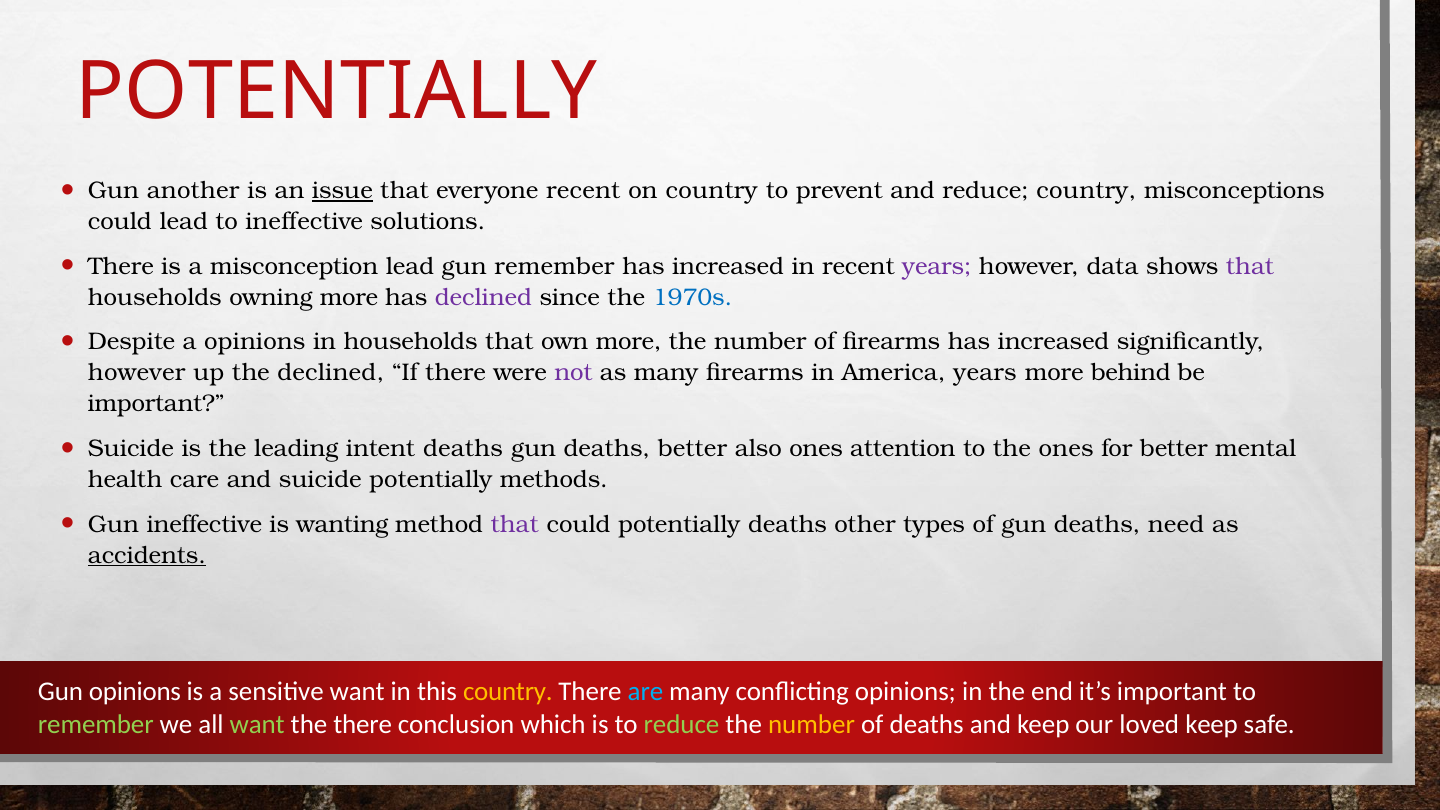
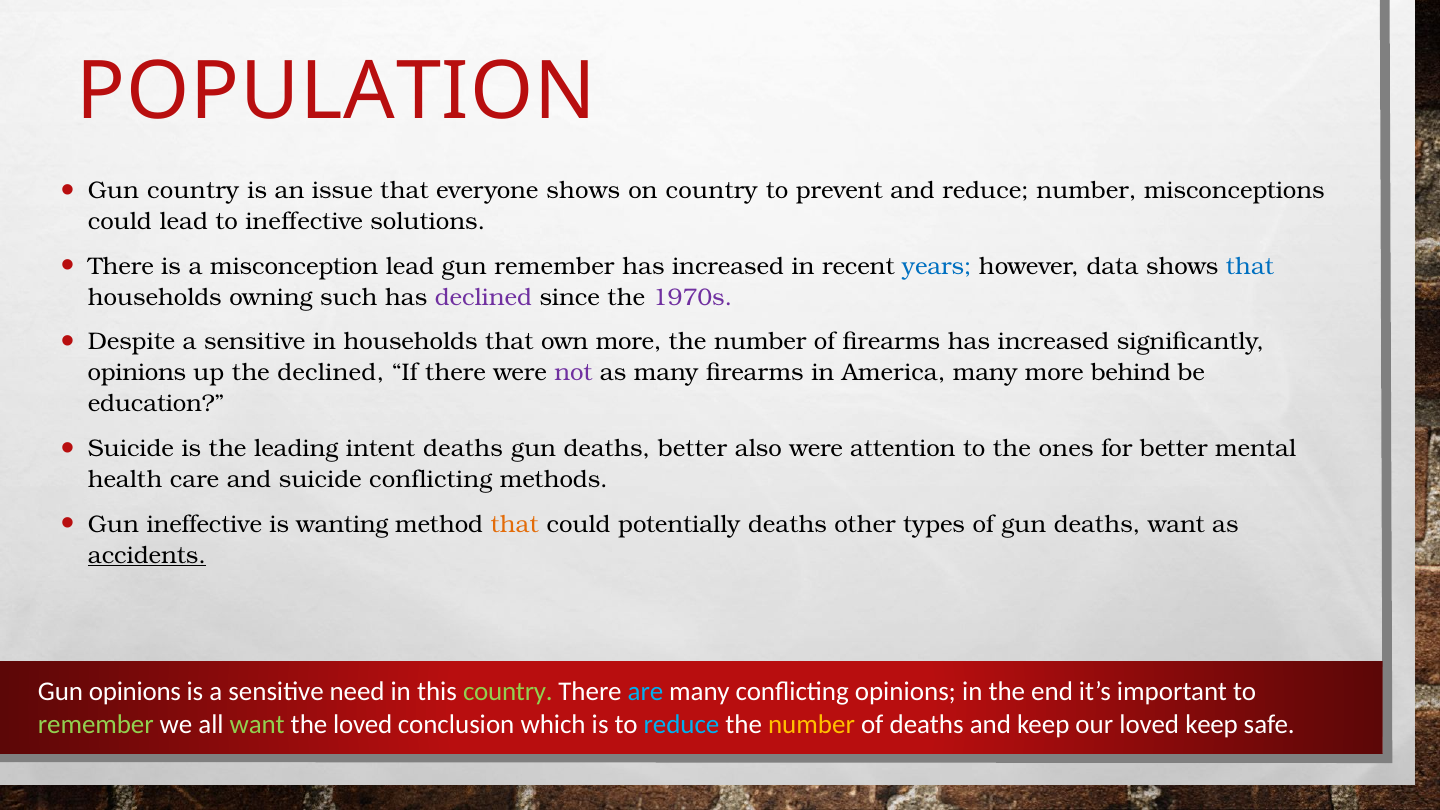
POTENTIALLY: POTENTIALLY -> POPULATION (336, 92)
Gun another: another -> country (193, 190)
issue underline: present -> none (342, 190)
everyone recent: recent -> shows (583, 190)
reduce country: country -> number (1086, 190)
years colour: purple -> blue (937, 266)
that colour: purple -> blue (1250, 266)
owning more: more -> such (349, 297)
1970s colour: blue -> purple (693, 297)
Despite a opinions: opinions -> sensitive (255, 342)
however: however -> opinions (137, 373)
America years: years -> many (985, 373)
important: important -> education (156, 404)
also ones: ones -> were (816, 448)
suicide potentially: potentially -> conflicting (431, 480)
that colour: purple -> orange (515, 524)
deaths need: need -> want (1176, 524)
sensitive want: want -> need (357, 692)
country colour: yellow -> light green (508, 692)
the there: there -> loved (363, 724)
reduce colour: light green -> light blue (682, 724)
